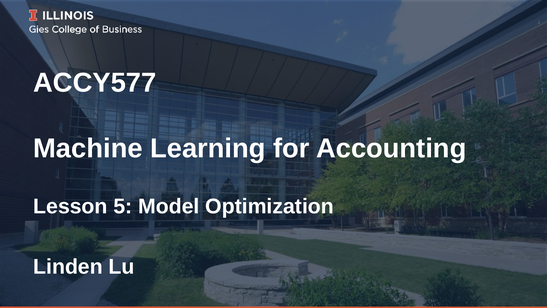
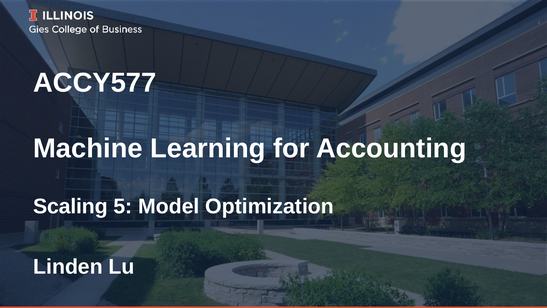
Lesson: Lesson -> Scaling (70, 206)
